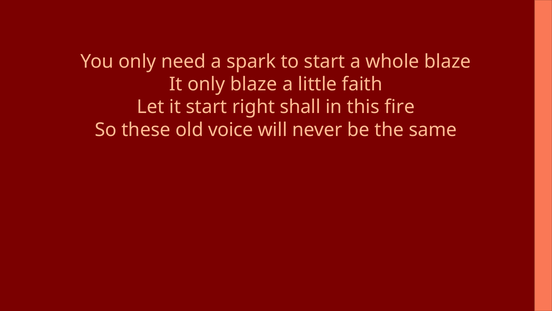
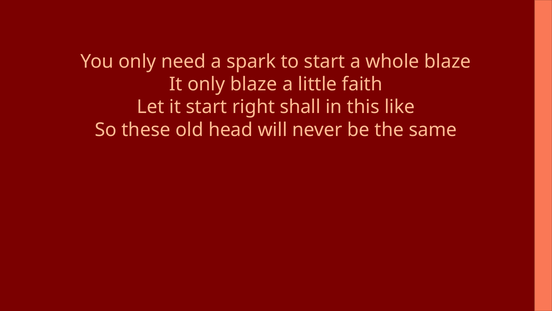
fire: fire -> like (400, 107)
voice: voice -> head (231, 130)
